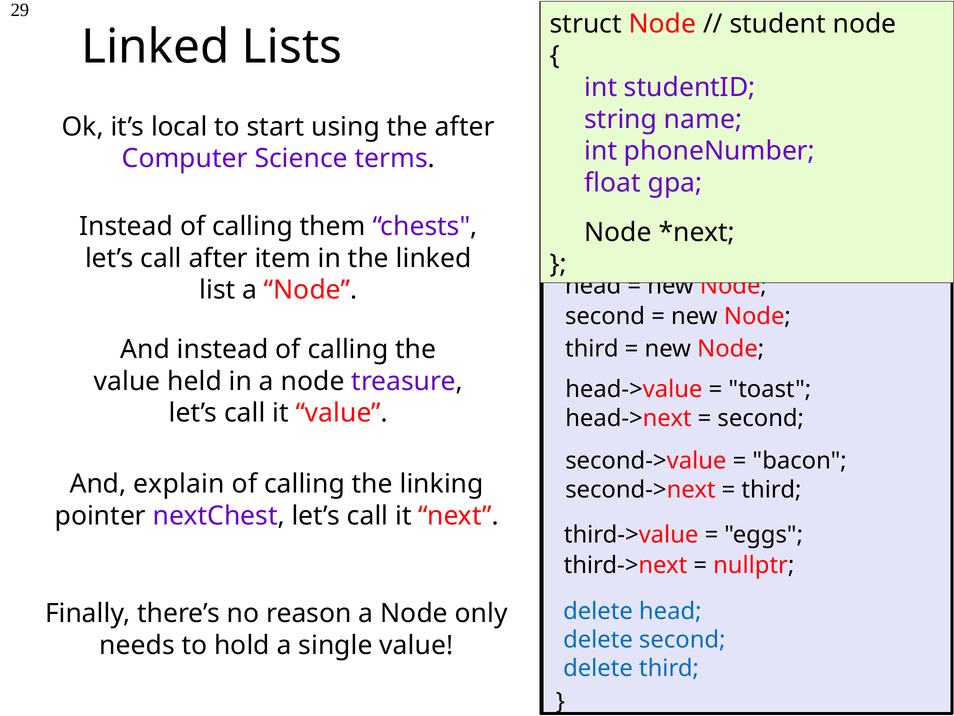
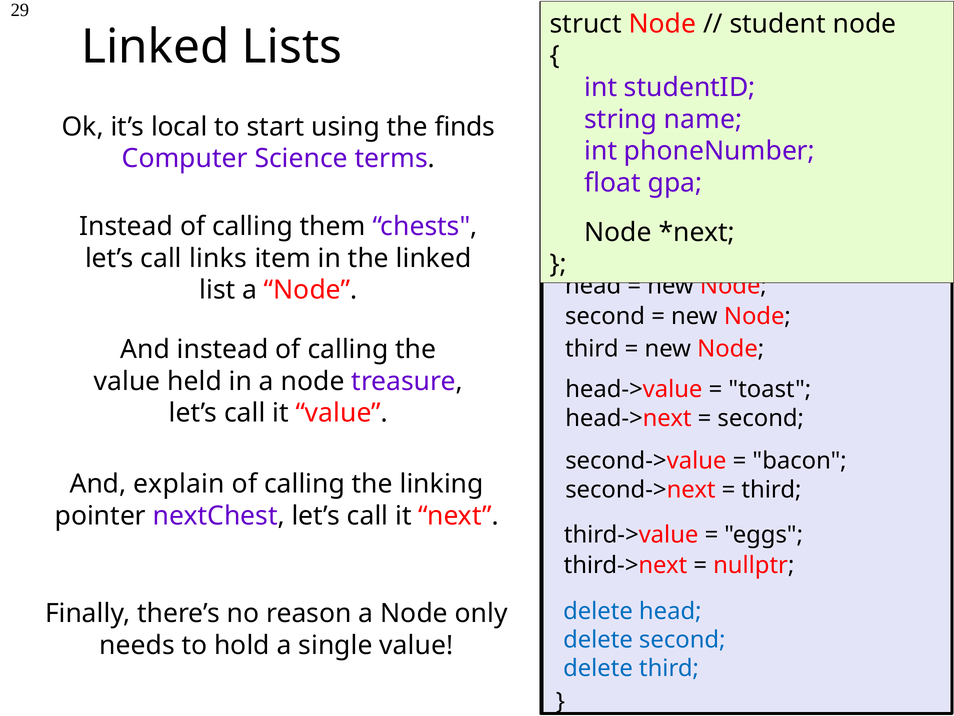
the after: after -> finds (465, 127)
call after: after -> links (218, 258)
